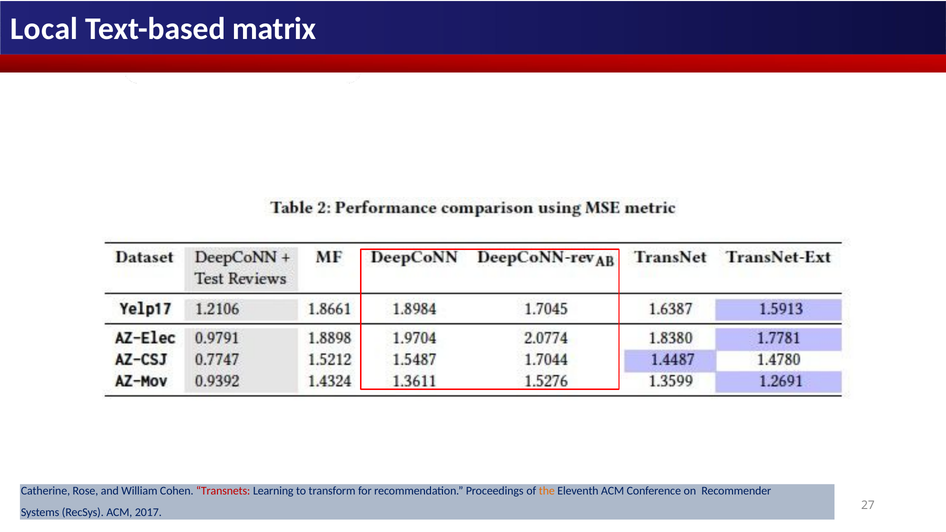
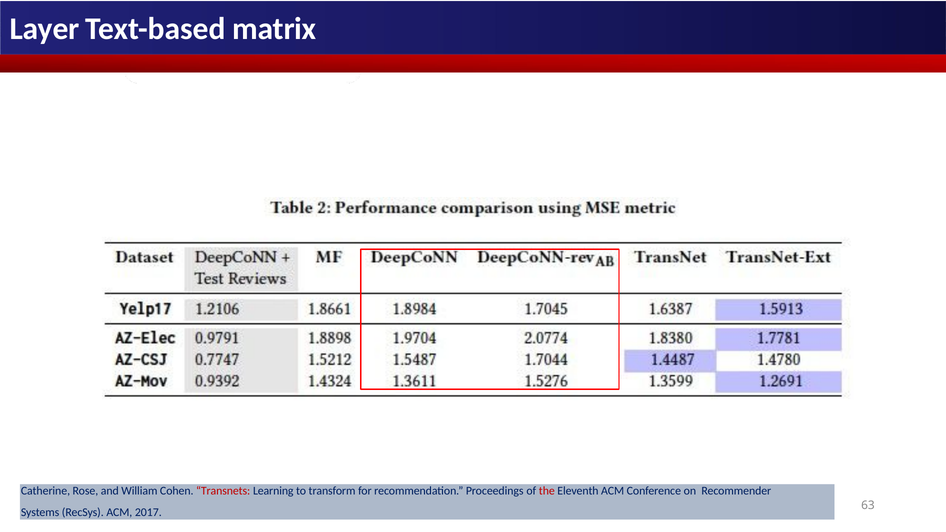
Local: Local -> Layer (44, 29)
the colour: orange -> red (547, 491)
27: 27 -> 63 (868, 505)
